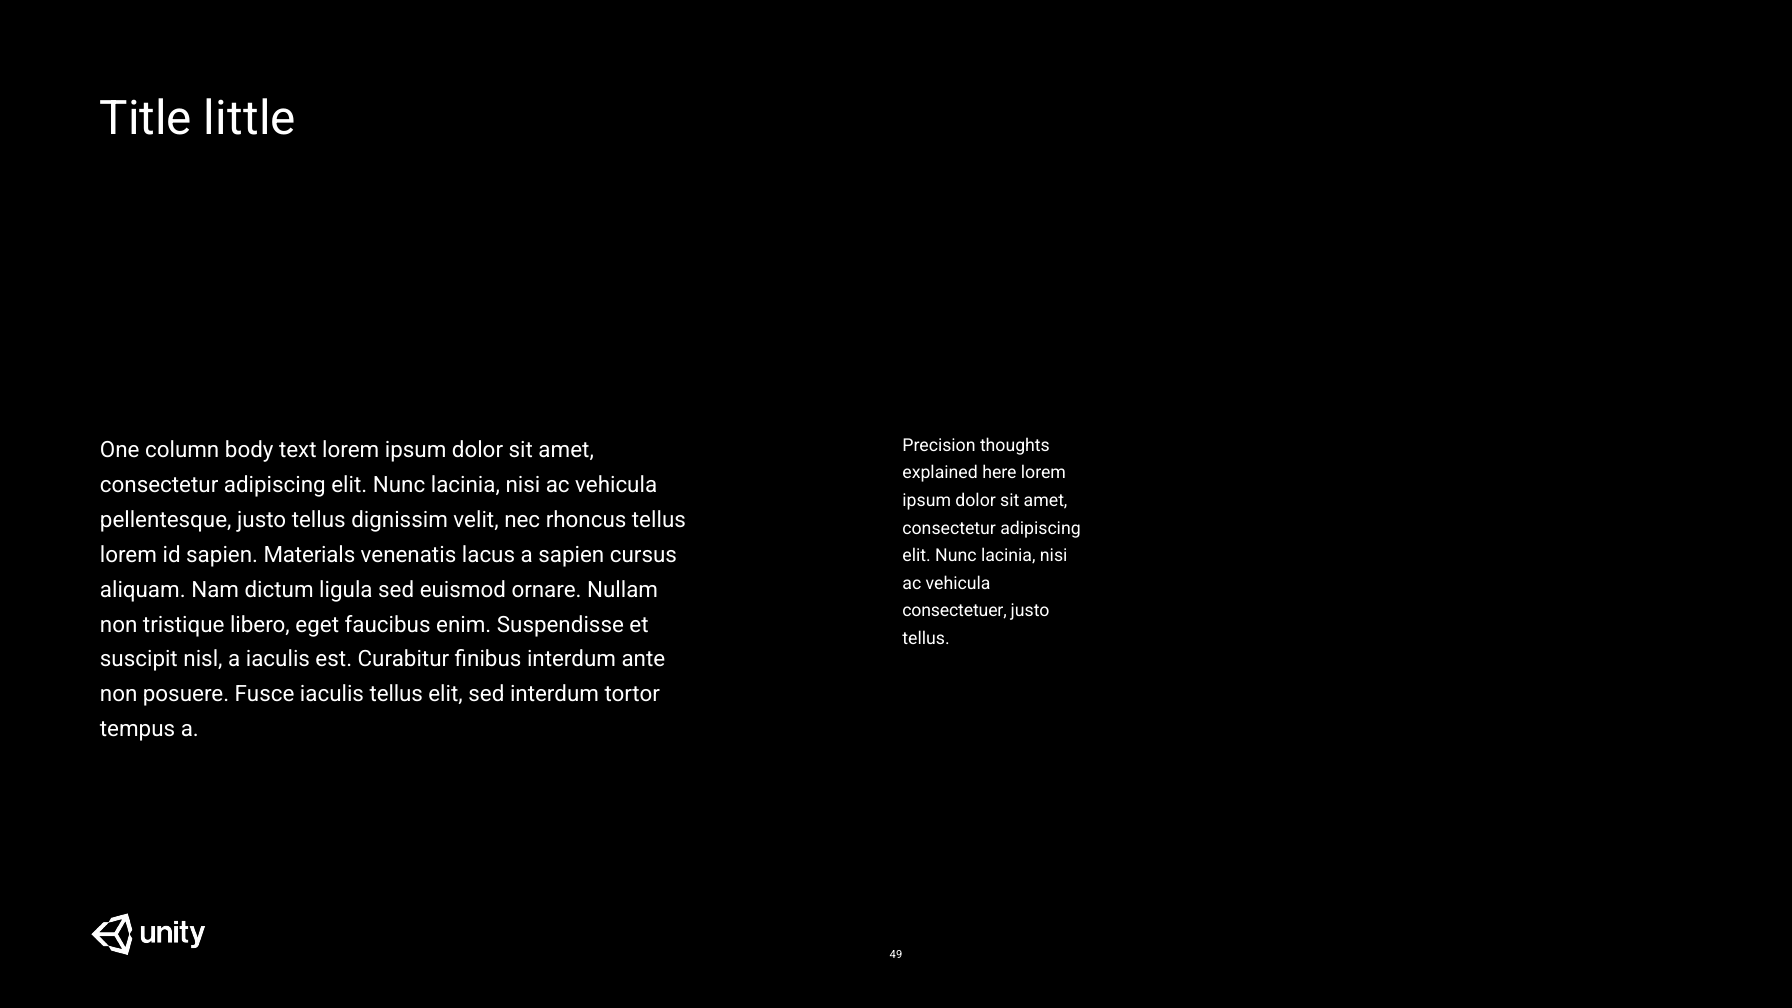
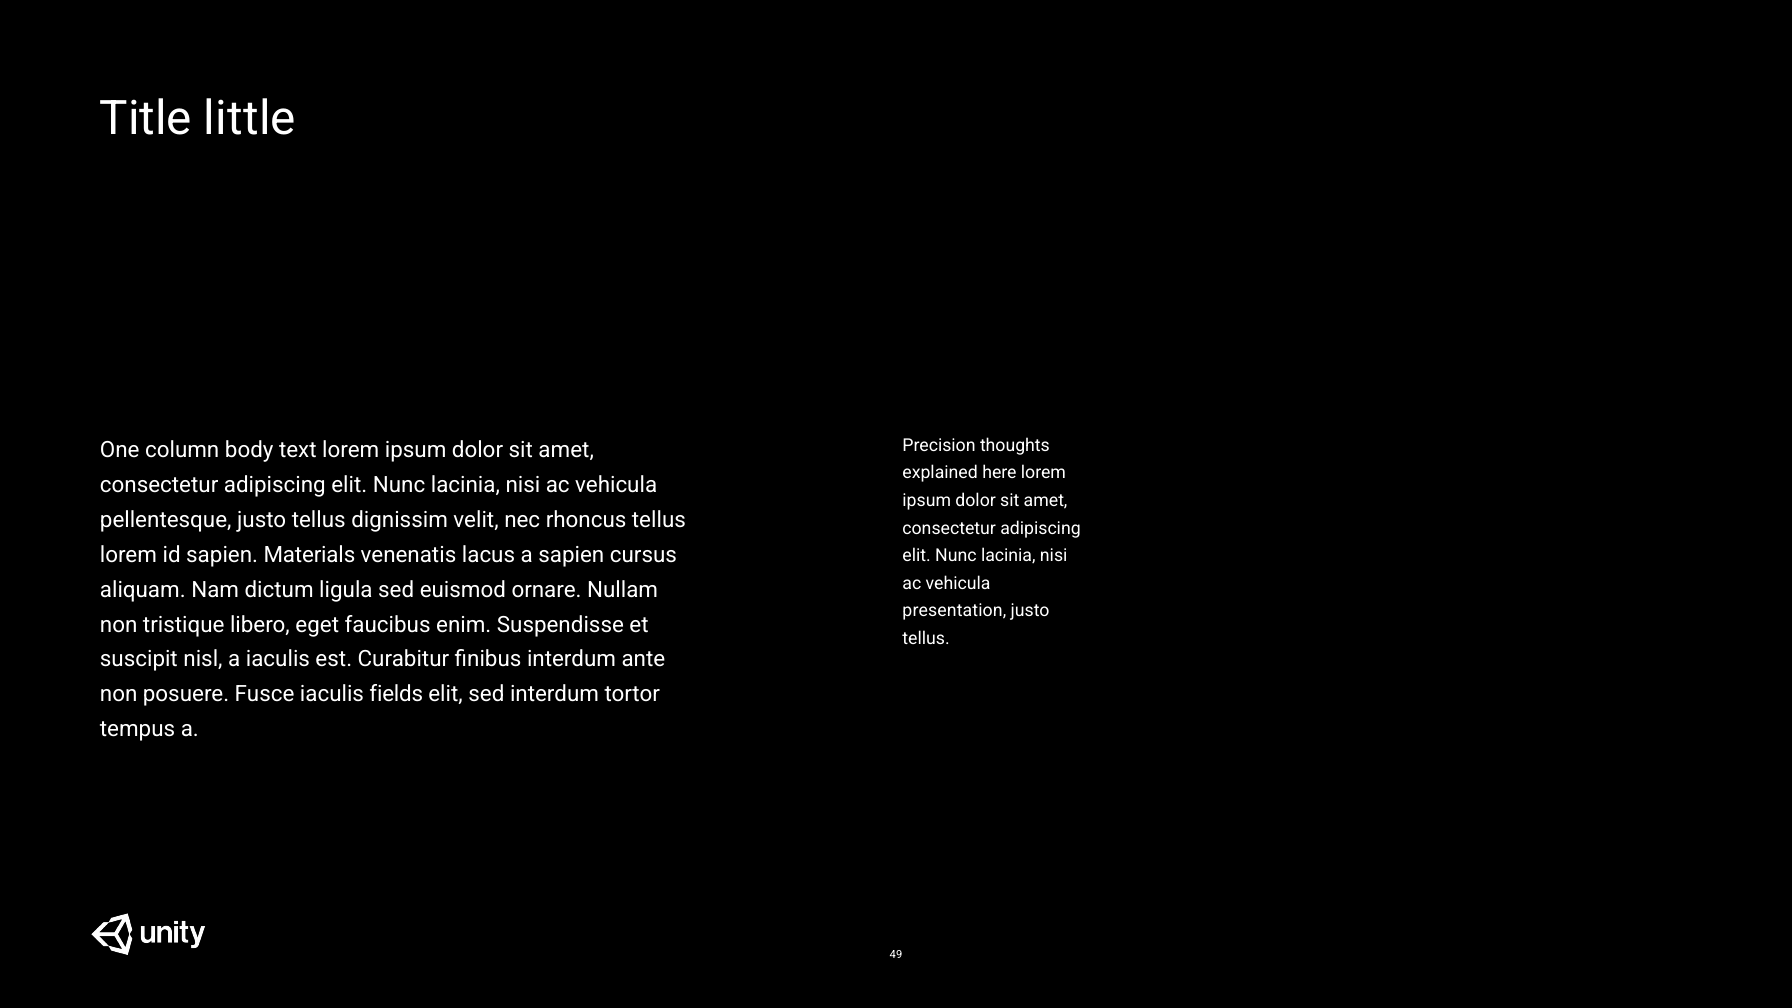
consectetuer: consectetuer -> presentation (954, 611)
iaculis tellus: tellus -> fields (396, 694)
